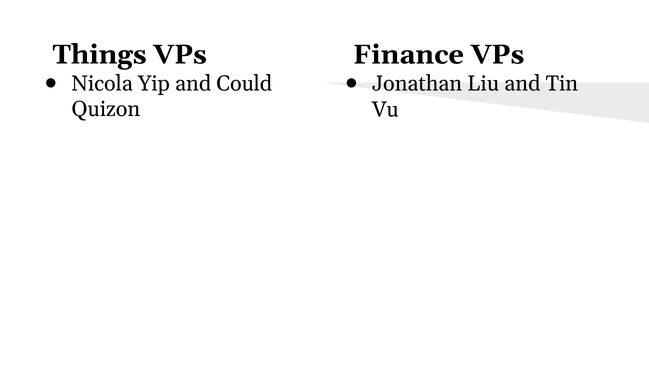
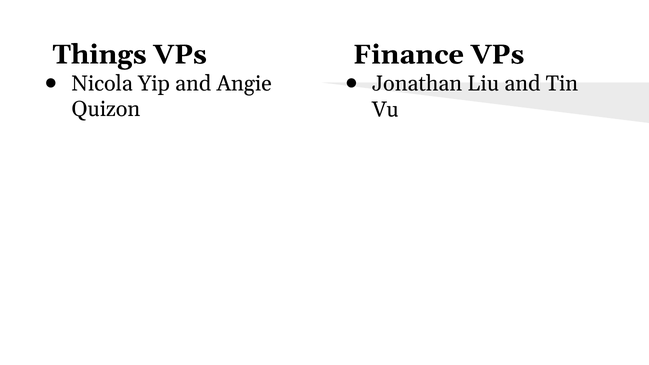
Could: Could -> Angie (244, 83)
